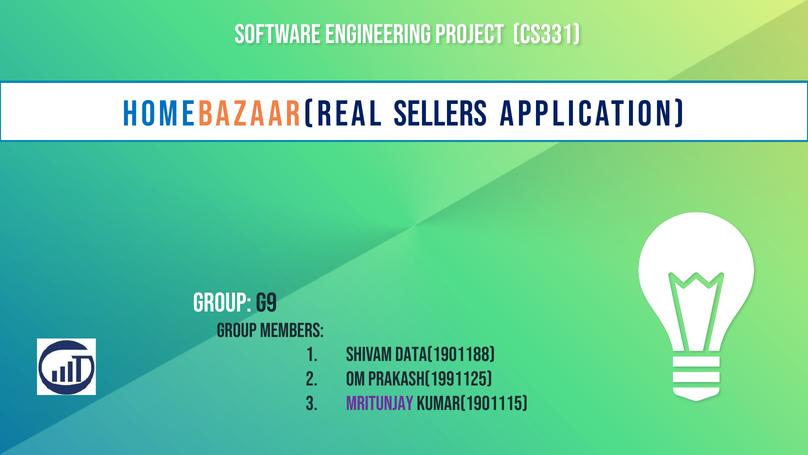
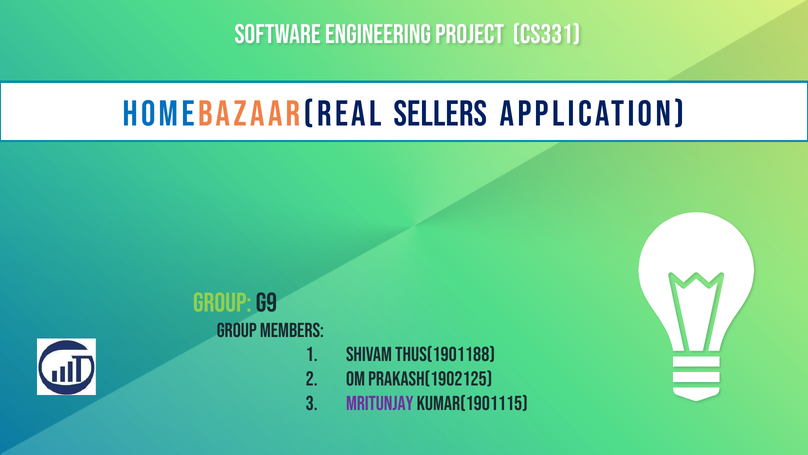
GROUP colour: white -> light green (222, 302)
Data(1901188: Data(1901188 -> Thus(1901188 (445, 354)
Prakash(1991125: Prakash(1991125 -> Prakash(1902125 (430, 379)
